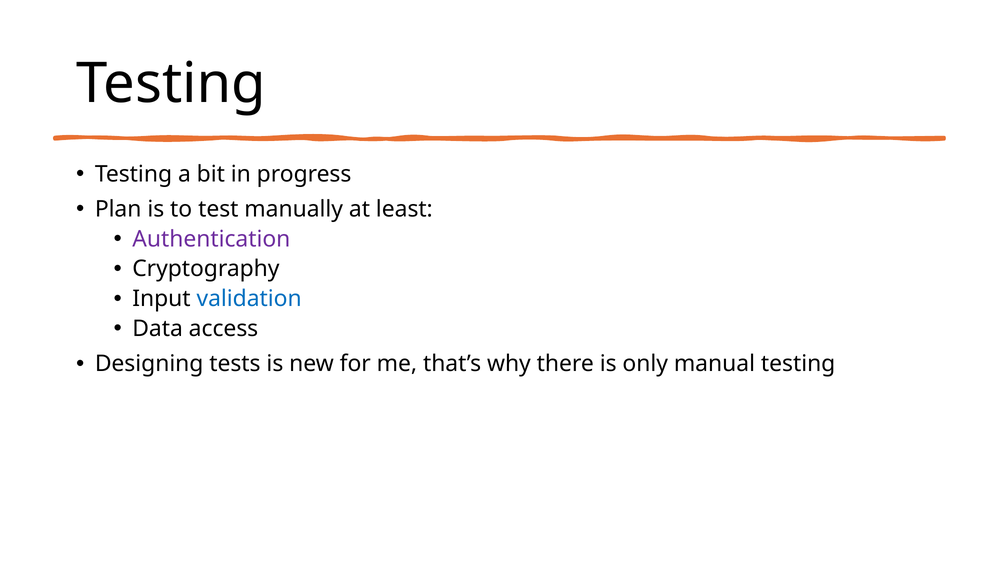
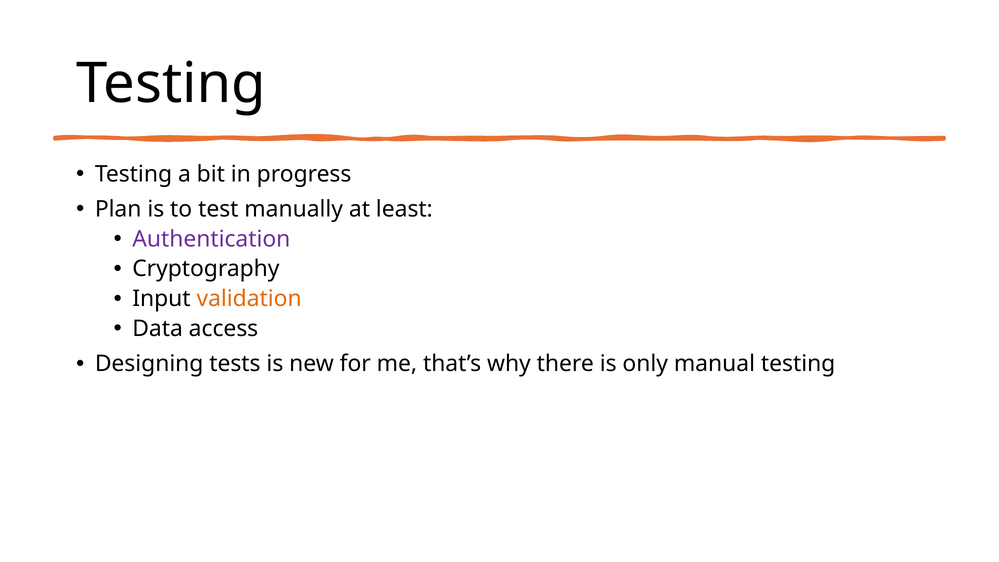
validation colour: blue -> orange (249, 299)
